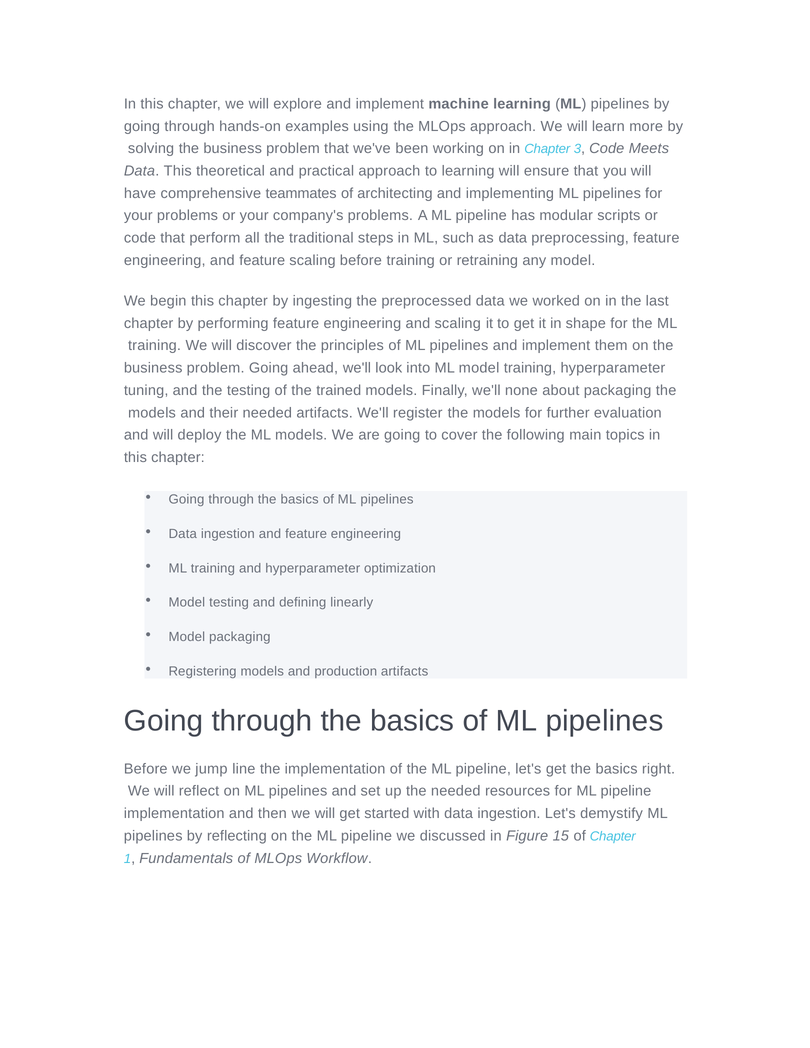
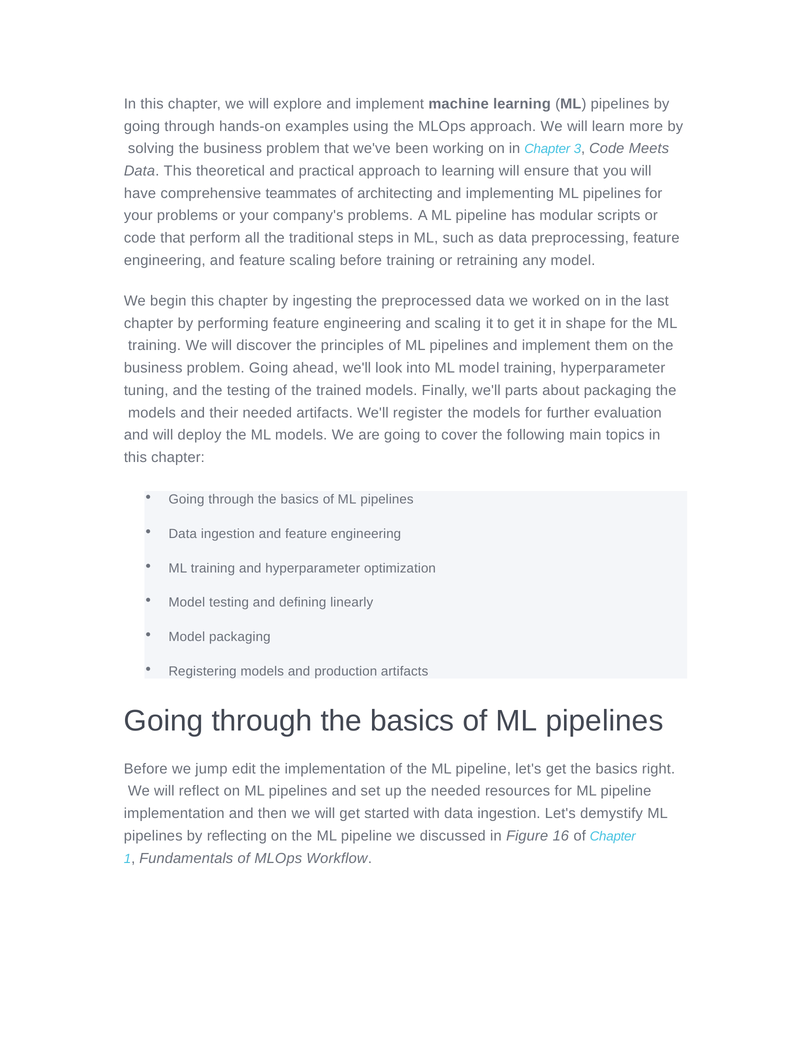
none: none -> parts (521, 390)
line: line -> edit (244, 769)
15: 15 -> 16 (561, 836)
